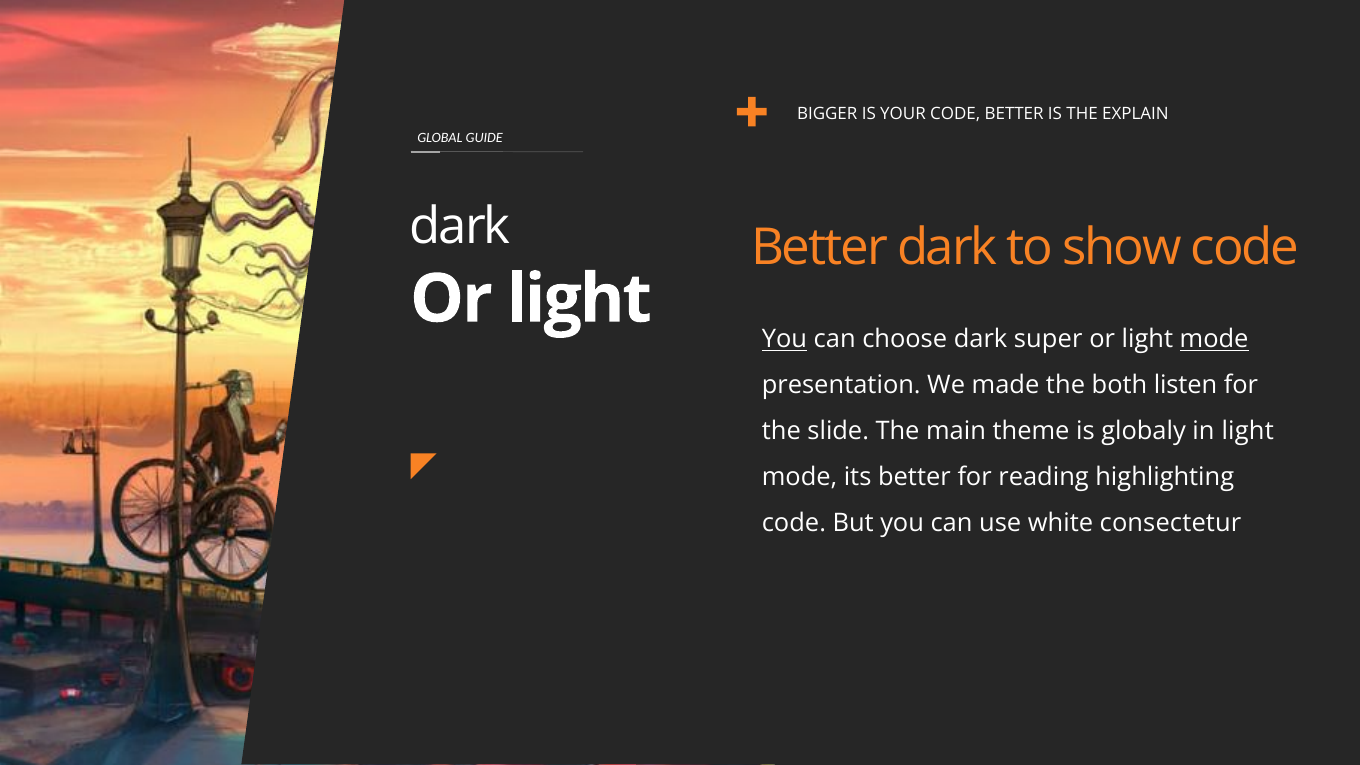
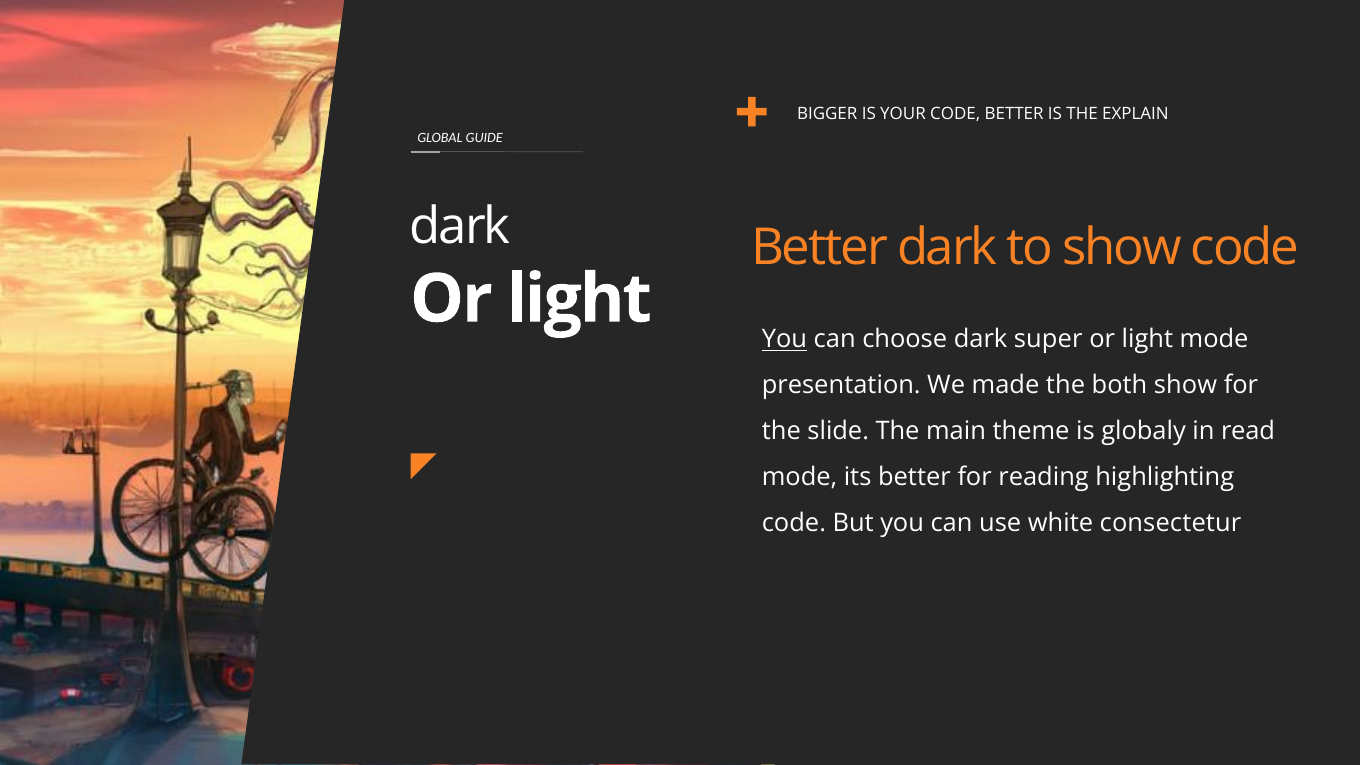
mode underline: present -> none (1214, 340)
both listen: listen -> show (1185, 385)
in light: light -> read (1248, 431)
